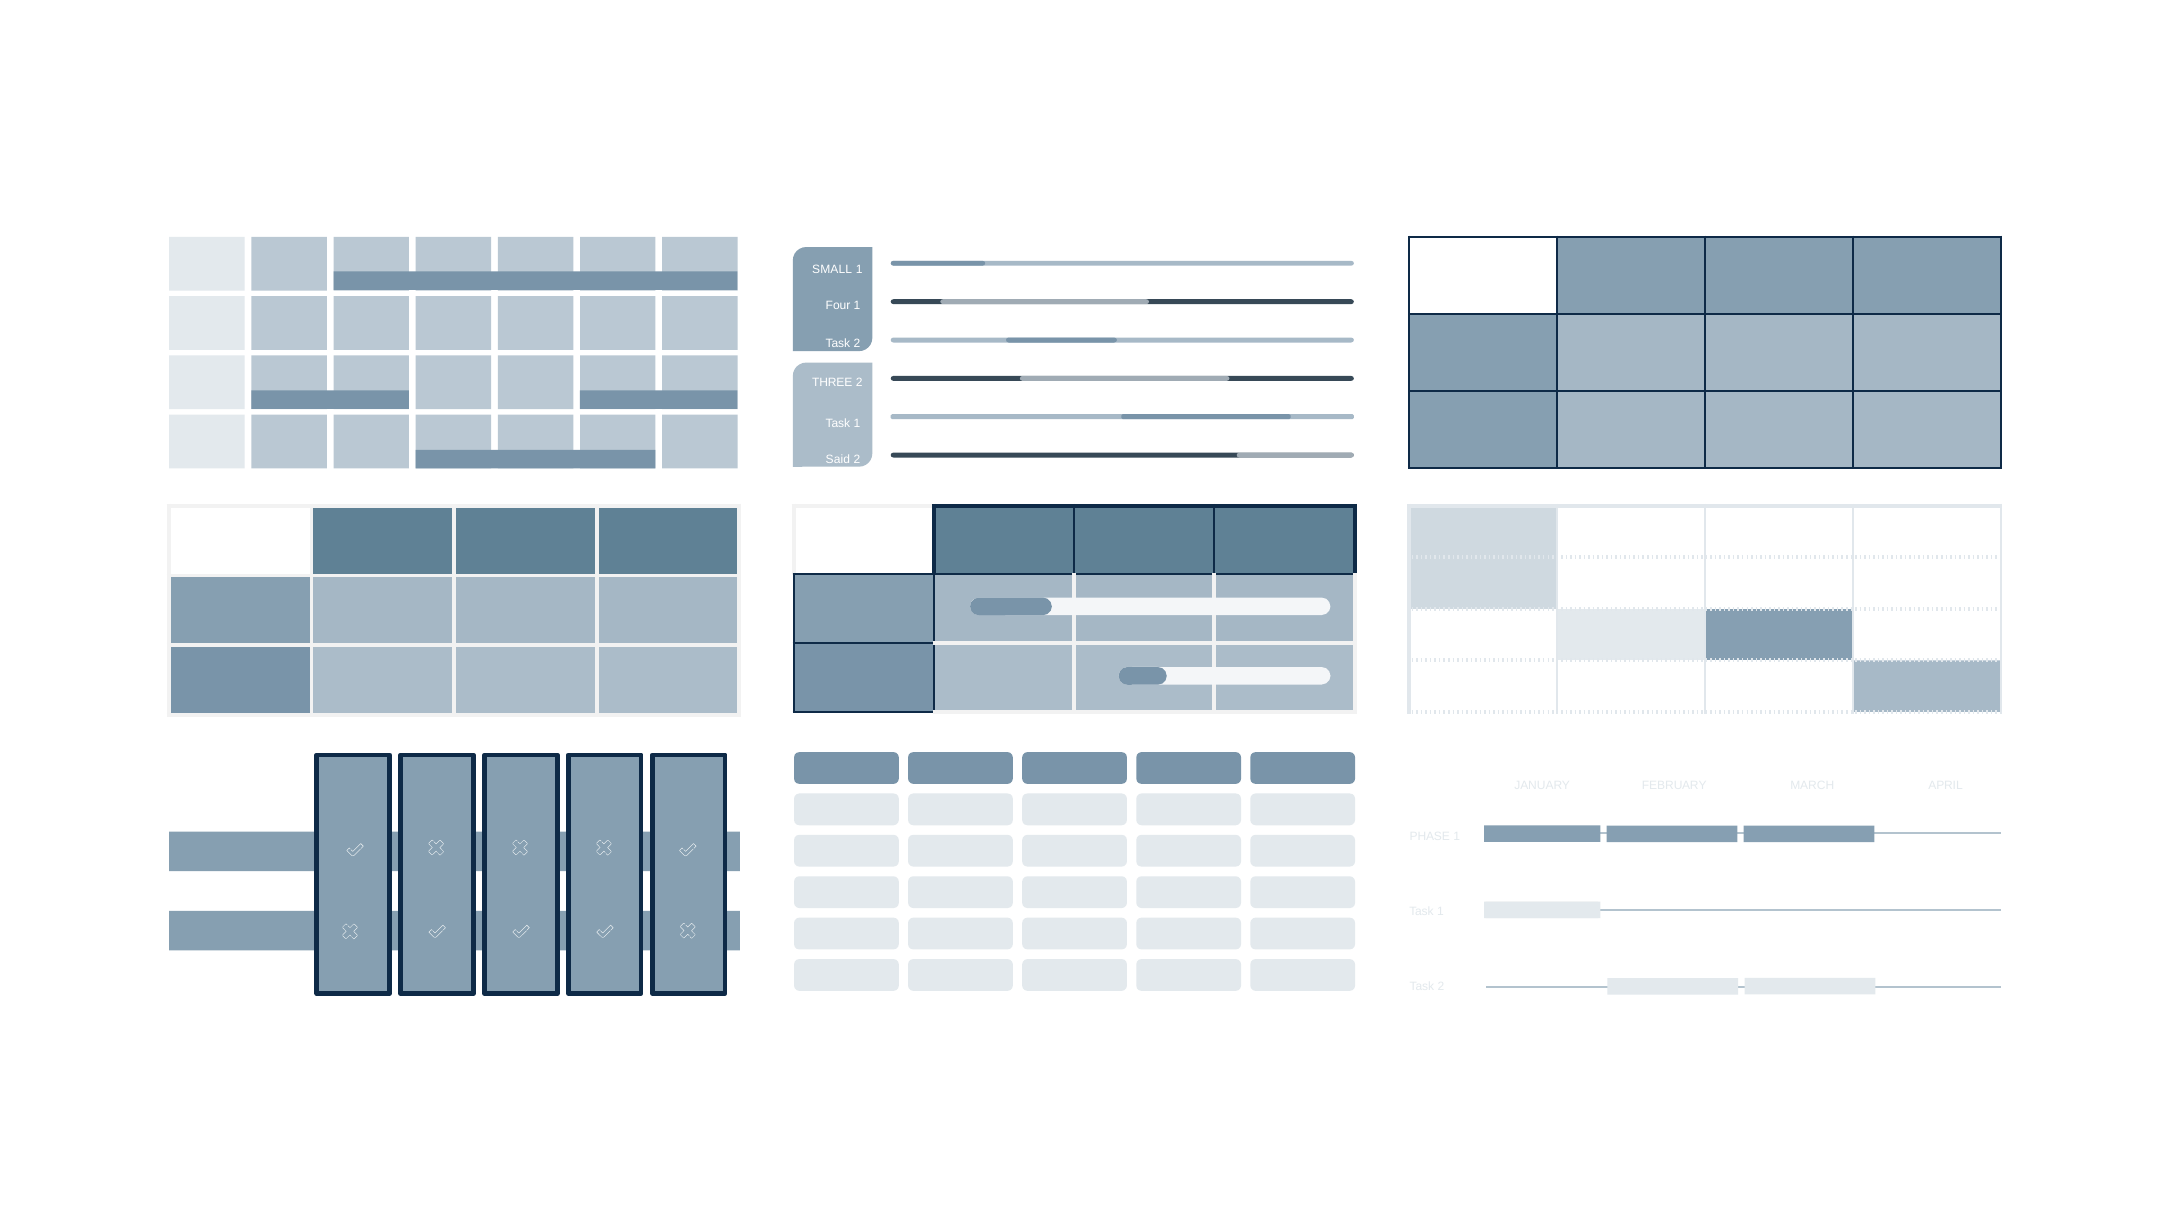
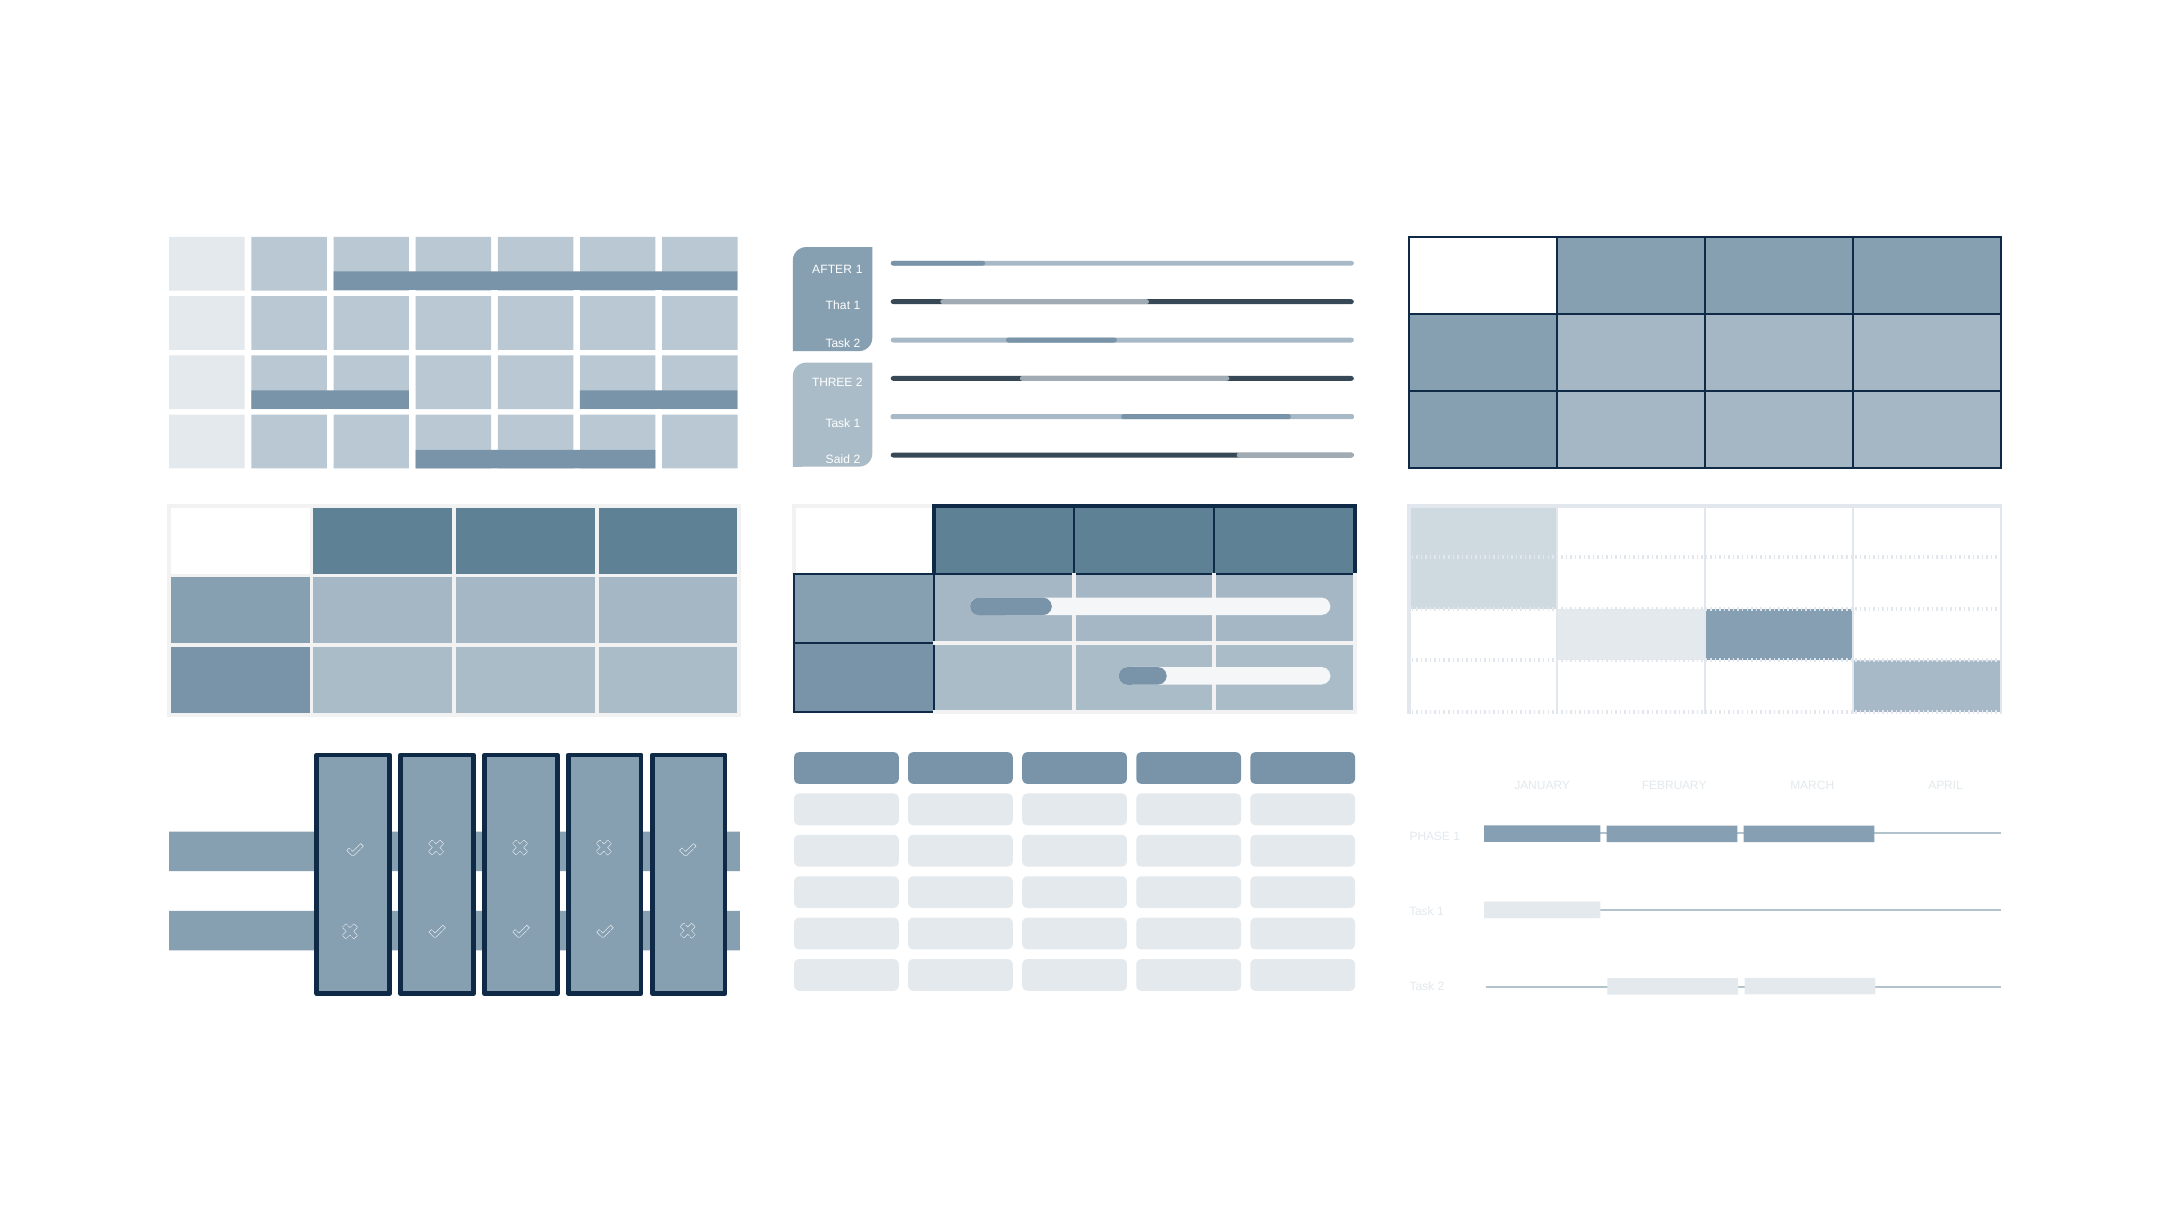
SMALL: SMALL -> AFTER (832, 269)
Four: Four -> That (838, 306)
